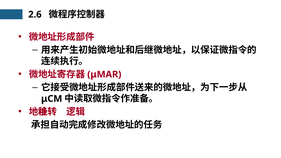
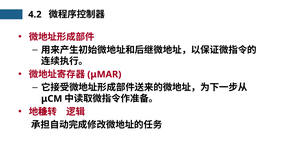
2.6: 2.6 -> 4.2 (35, 14)
